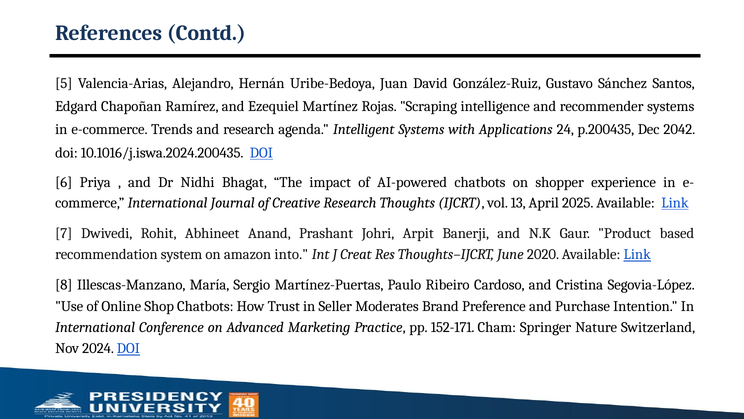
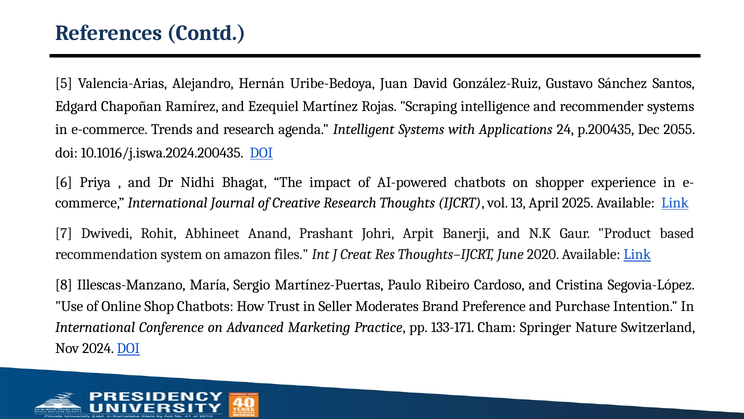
2042: 2042 -> 2055 (679, 129)
into: into -> files (291, 254)
152-171: 152-171 -> 133-171 (453, 327)
